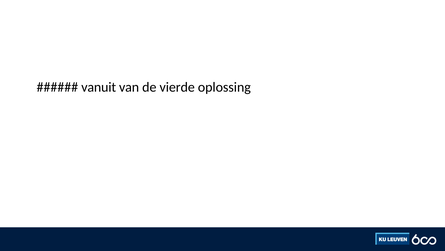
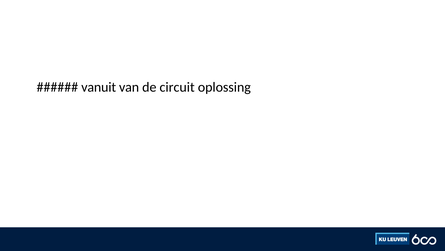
vierde: vierde -> circuit (177, 87)
